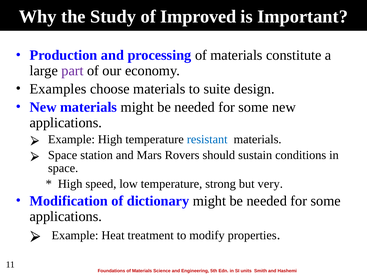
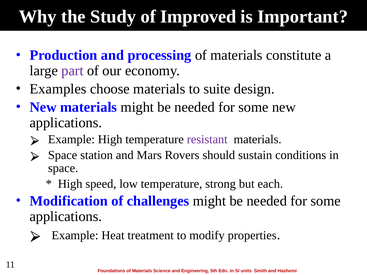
resistant colour: blue -> purple (207, 139)
very: very -> each (270, 184)
dictionary: dictionary -> challenges (158, 201)
